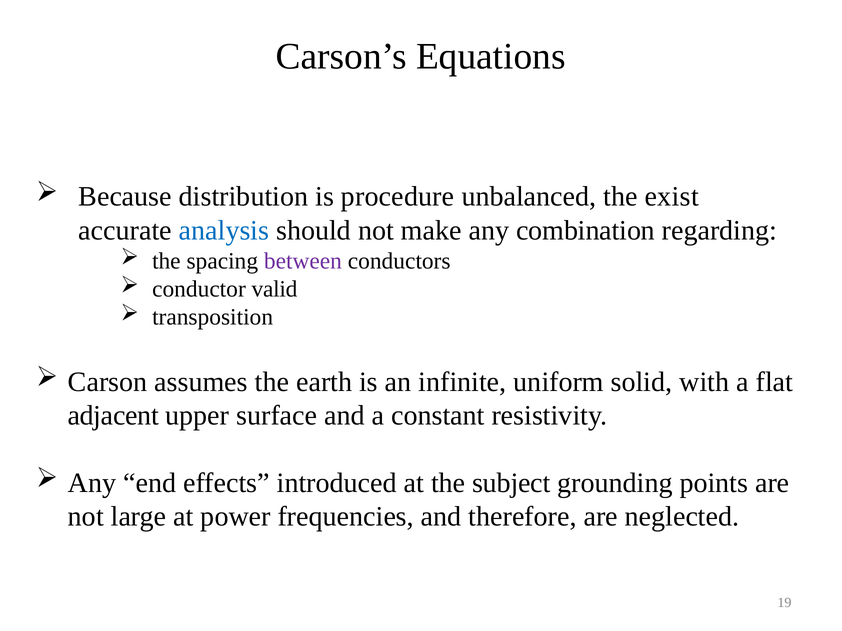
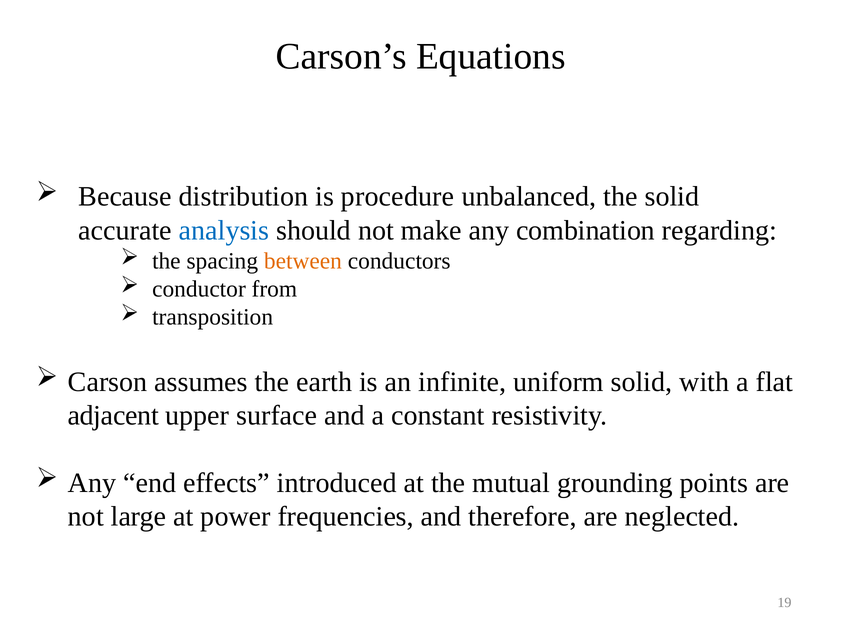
the exist: exist -> solid (672, 197)
between colour: purple -> orange (303, 261)
valid: valid -> from (274, 289)
subject: subject -> mutual (511, 483)
